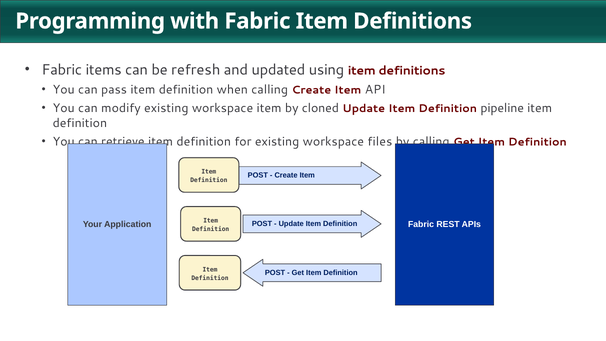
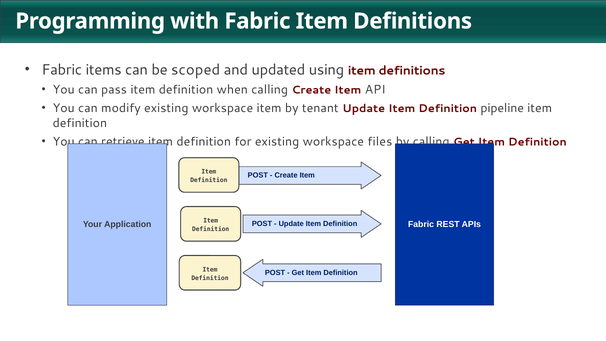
refresh: refresh -> scoped (196, 70)
cloned: cloned -> tenant (320, 108)
